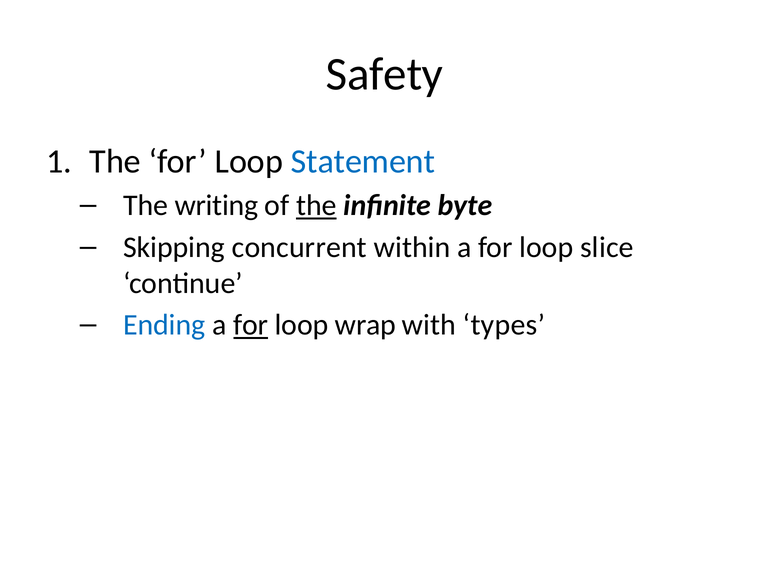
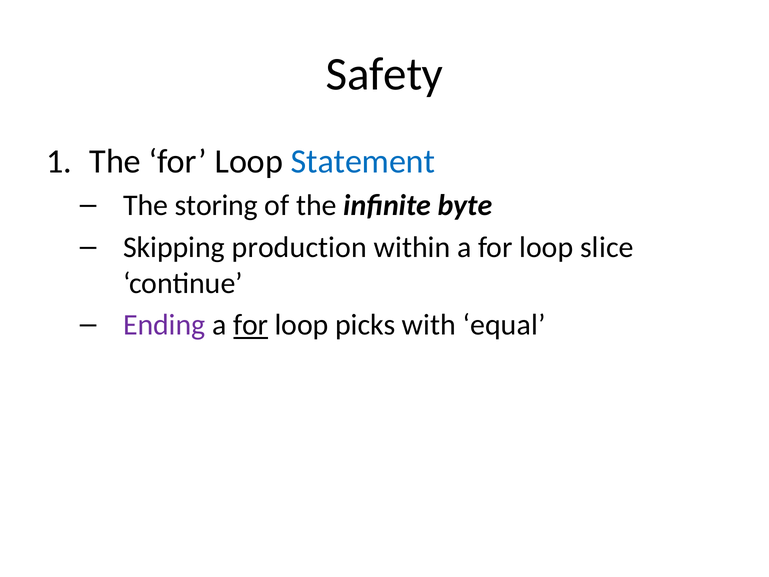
writing: writing -> storing (216, 205)
the underline: present -> none (316, 205)
concurrent: concurrent -> production (299, 247)
Ending colour: blue -> purple (164, 325)
wrap: wrap -> picks (365, 325)
types: types -> equal (504, 325)
